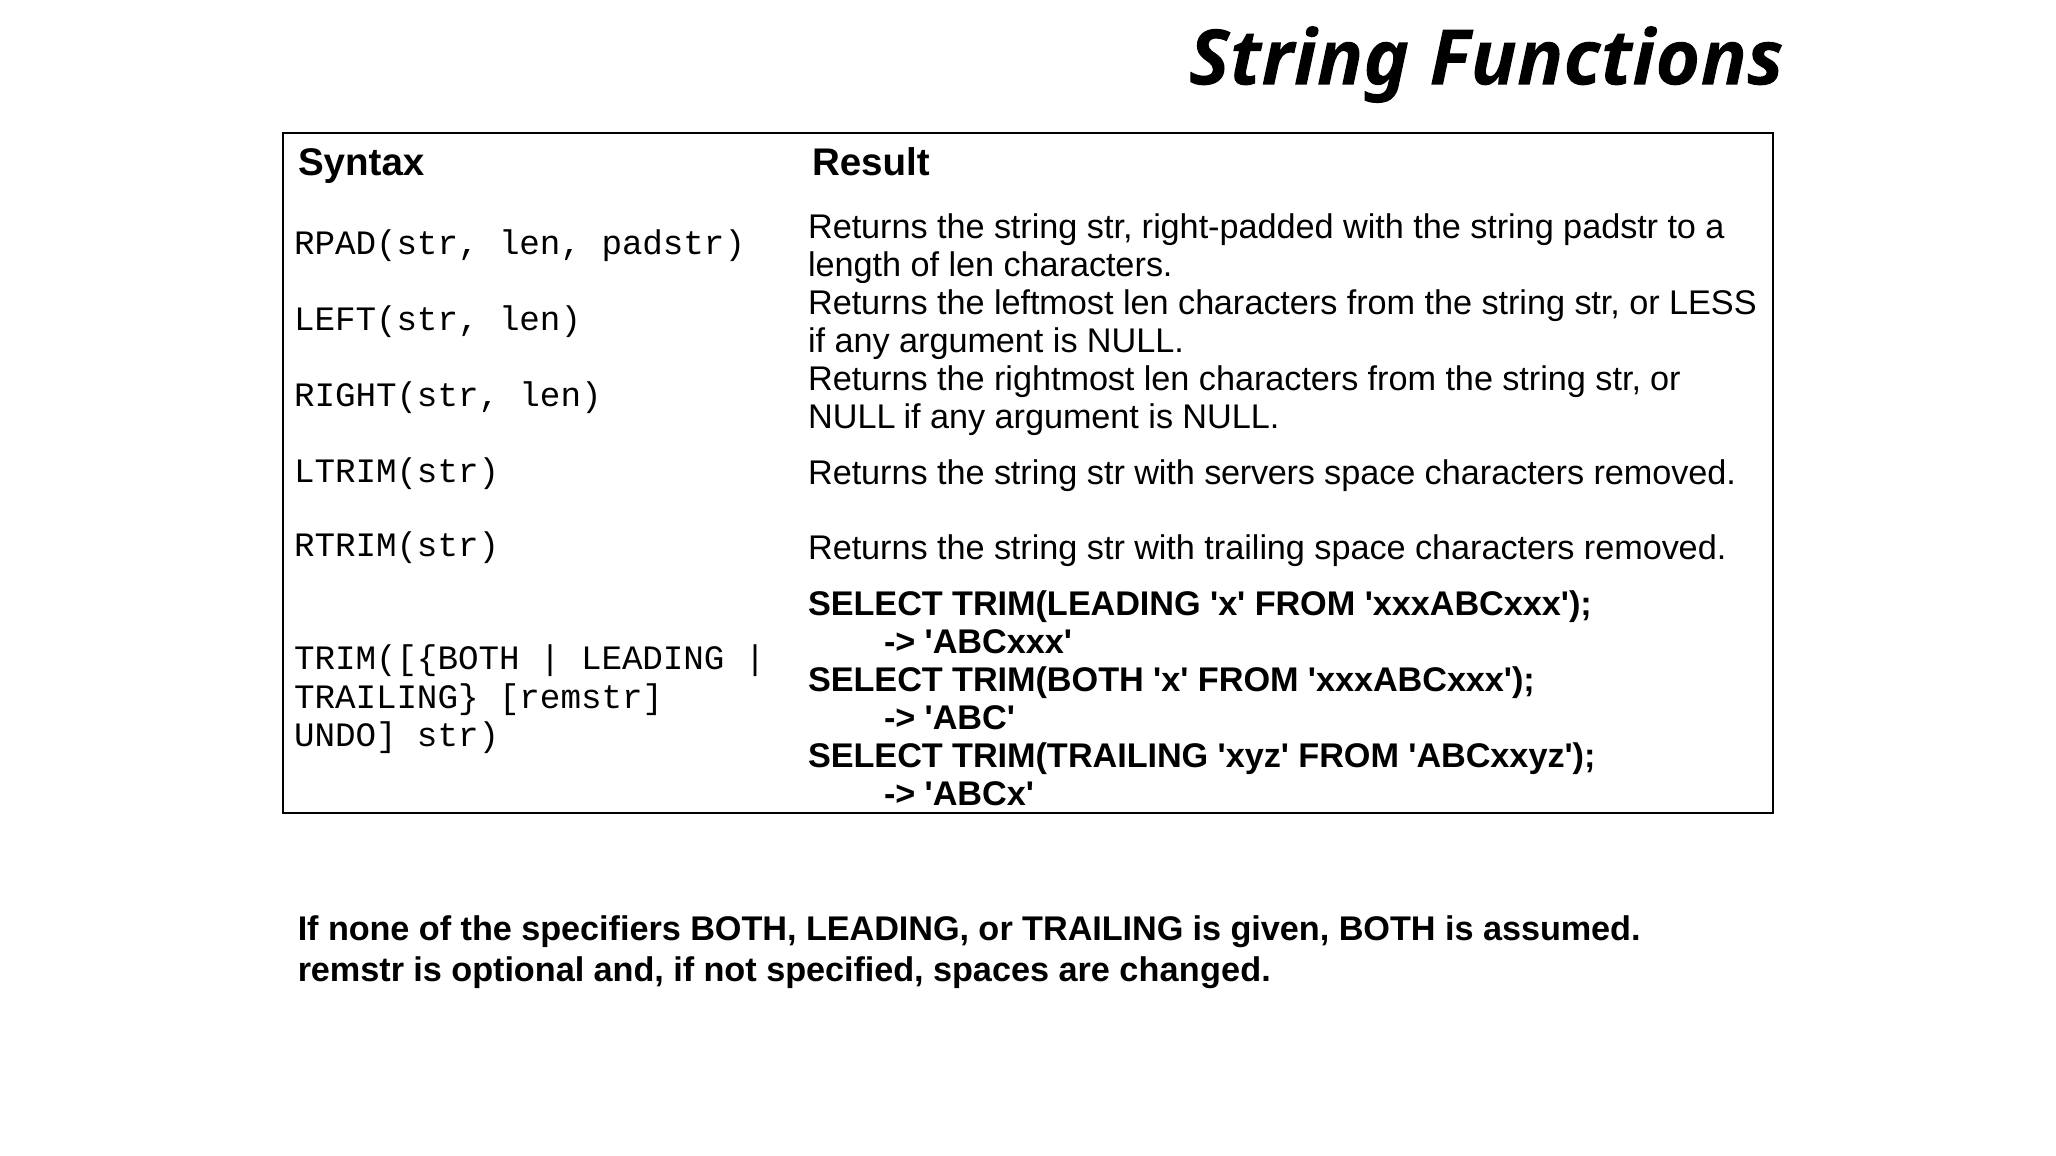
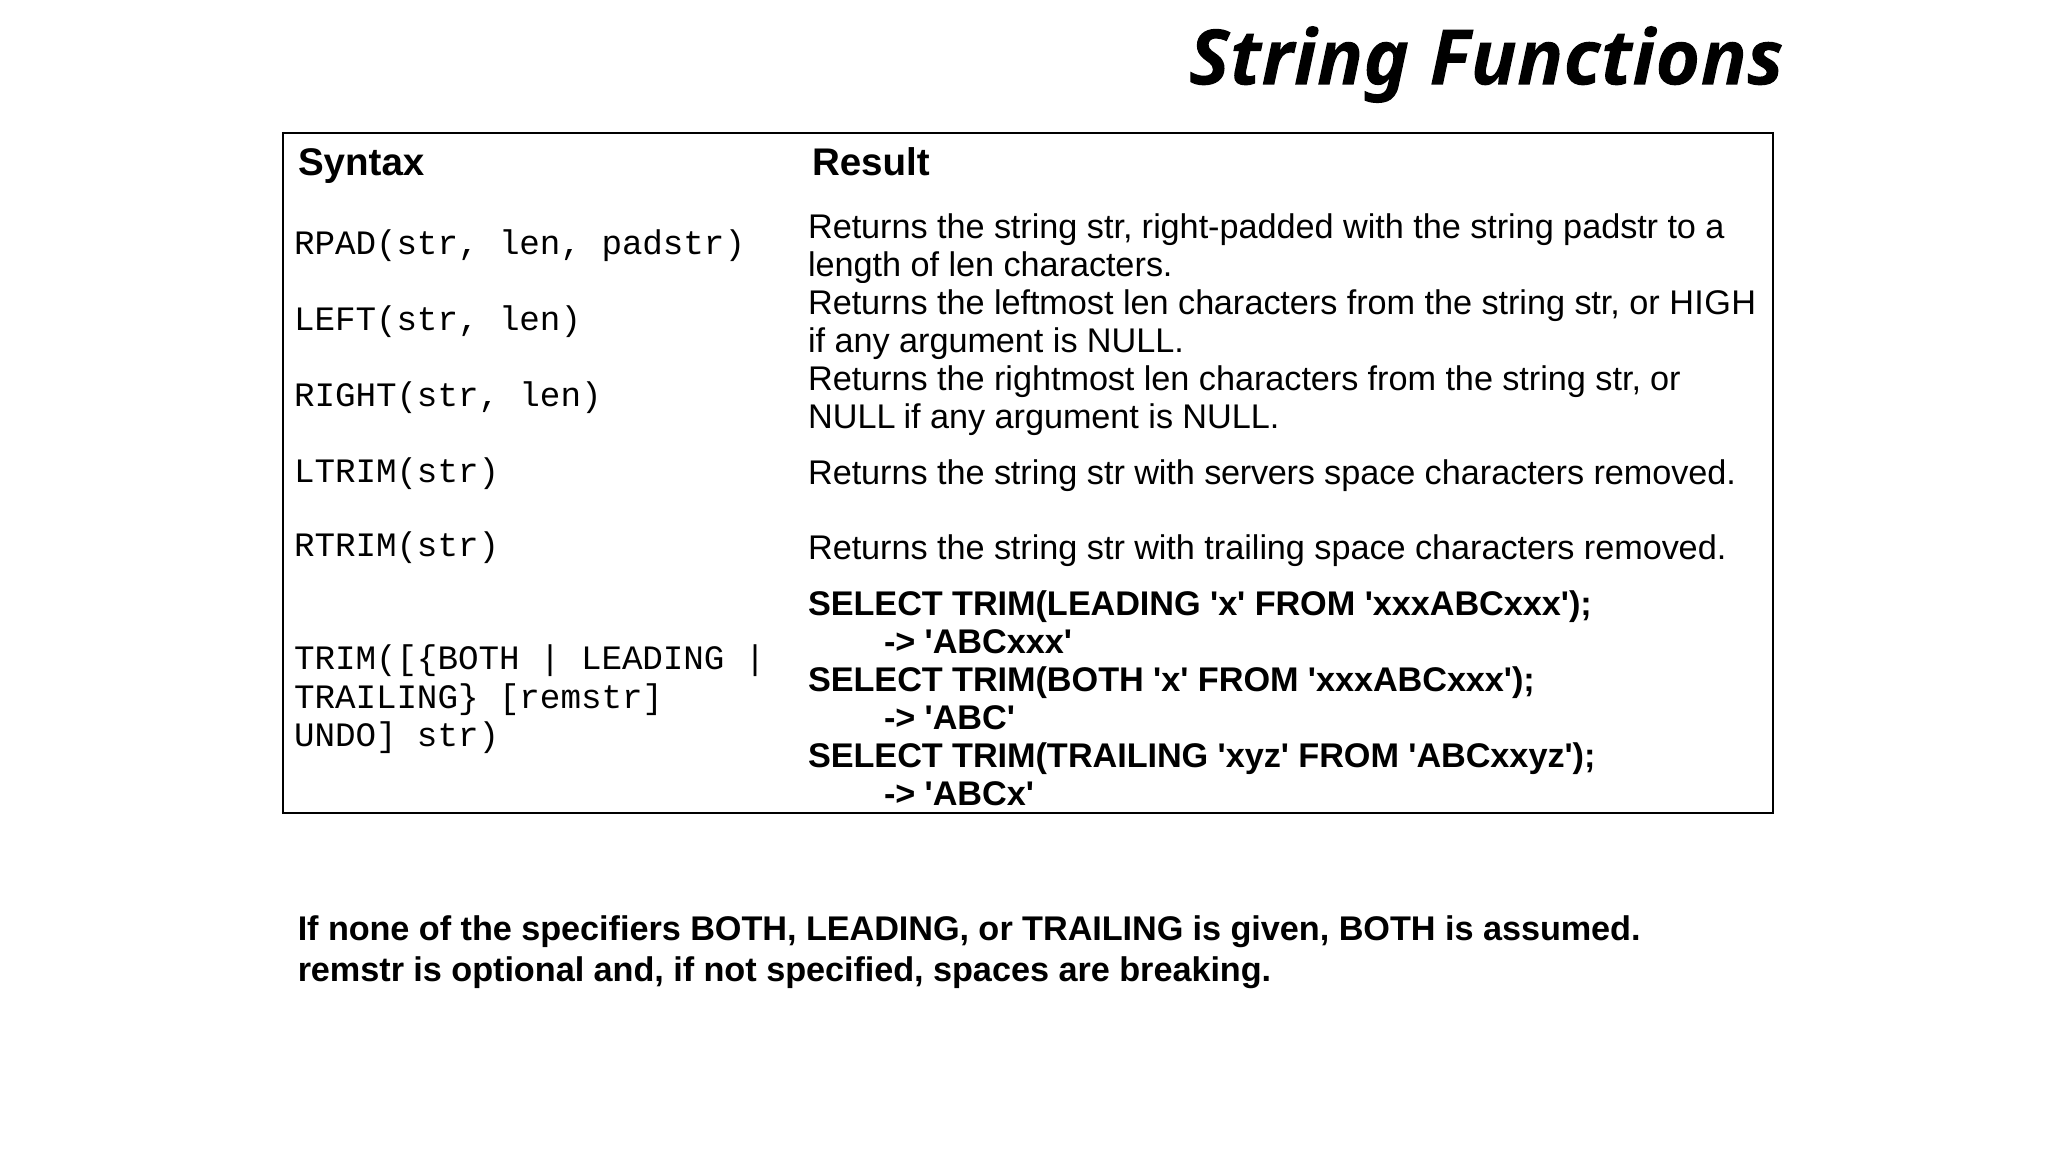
LESS: LESS -> HIGH (1713, 303)
changed: changed -> breaking (1195, 971)
